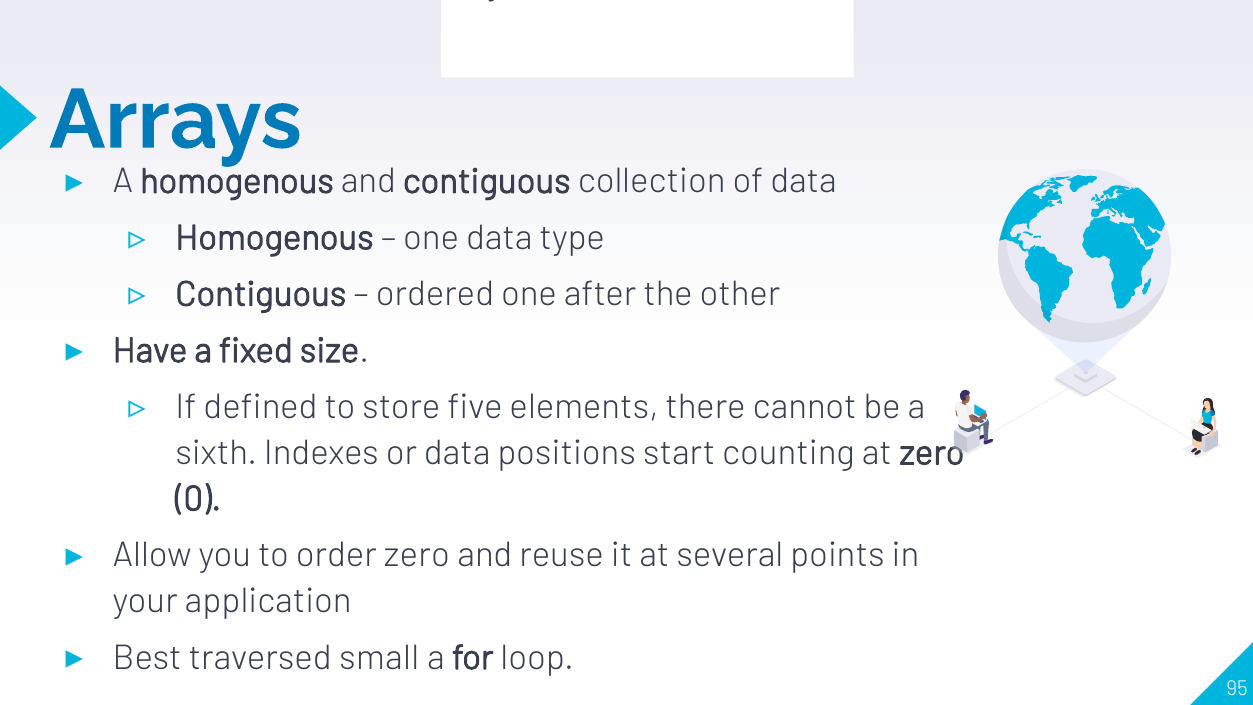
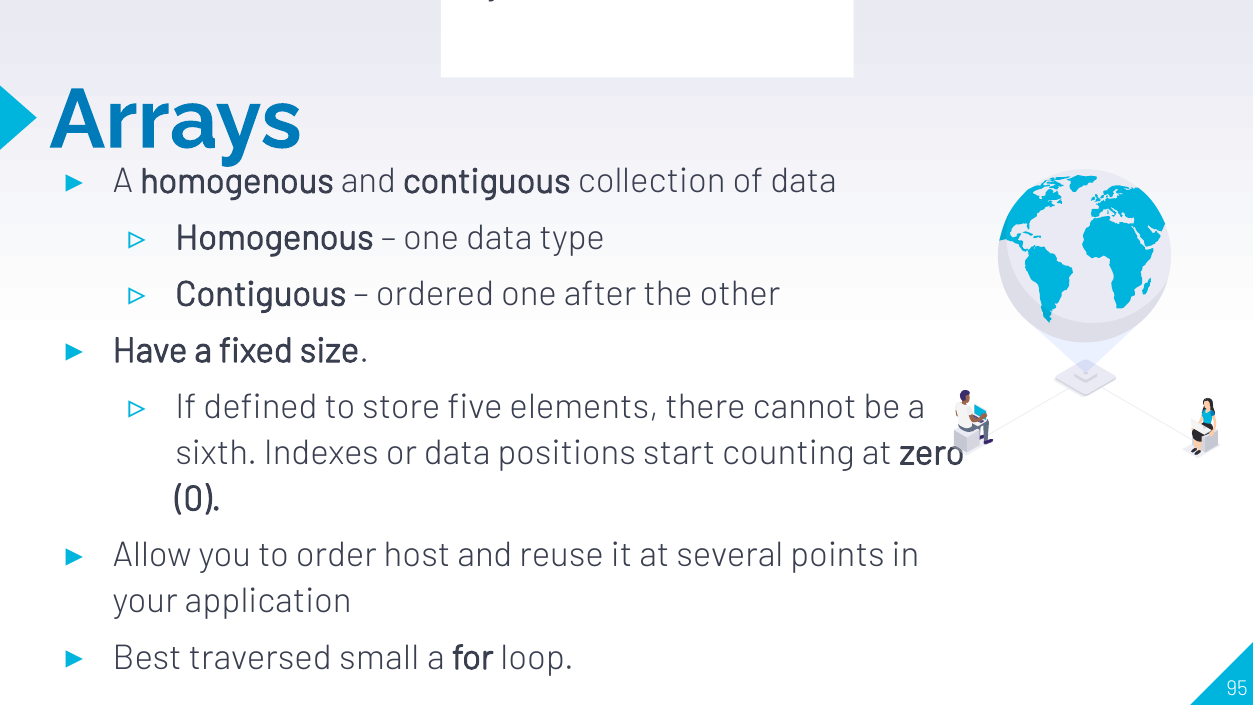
order zero: zero -> host (417, 555)
